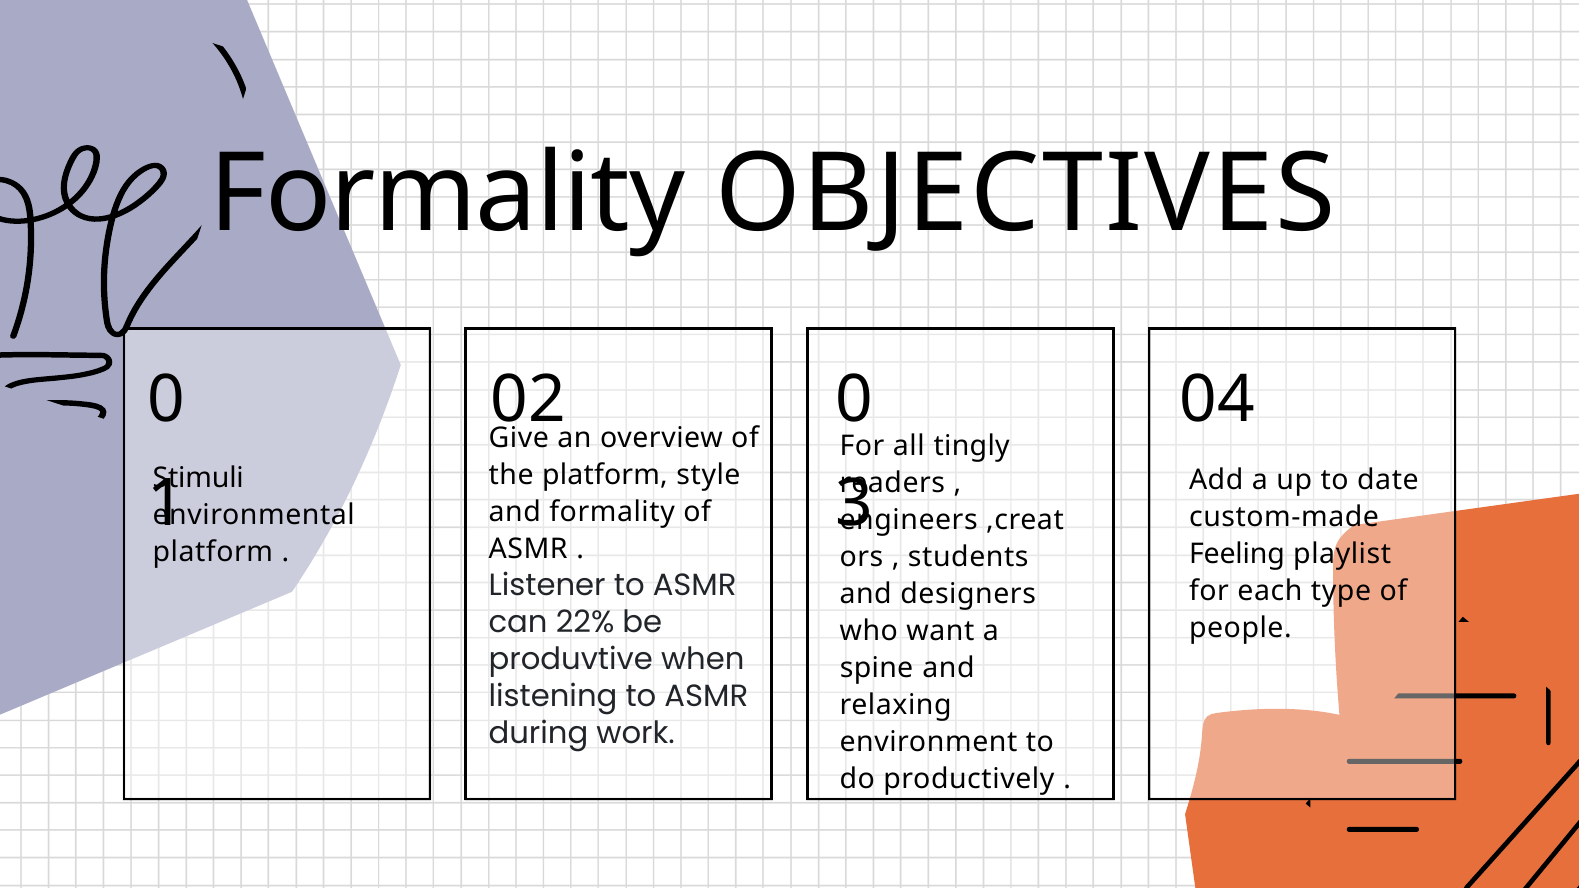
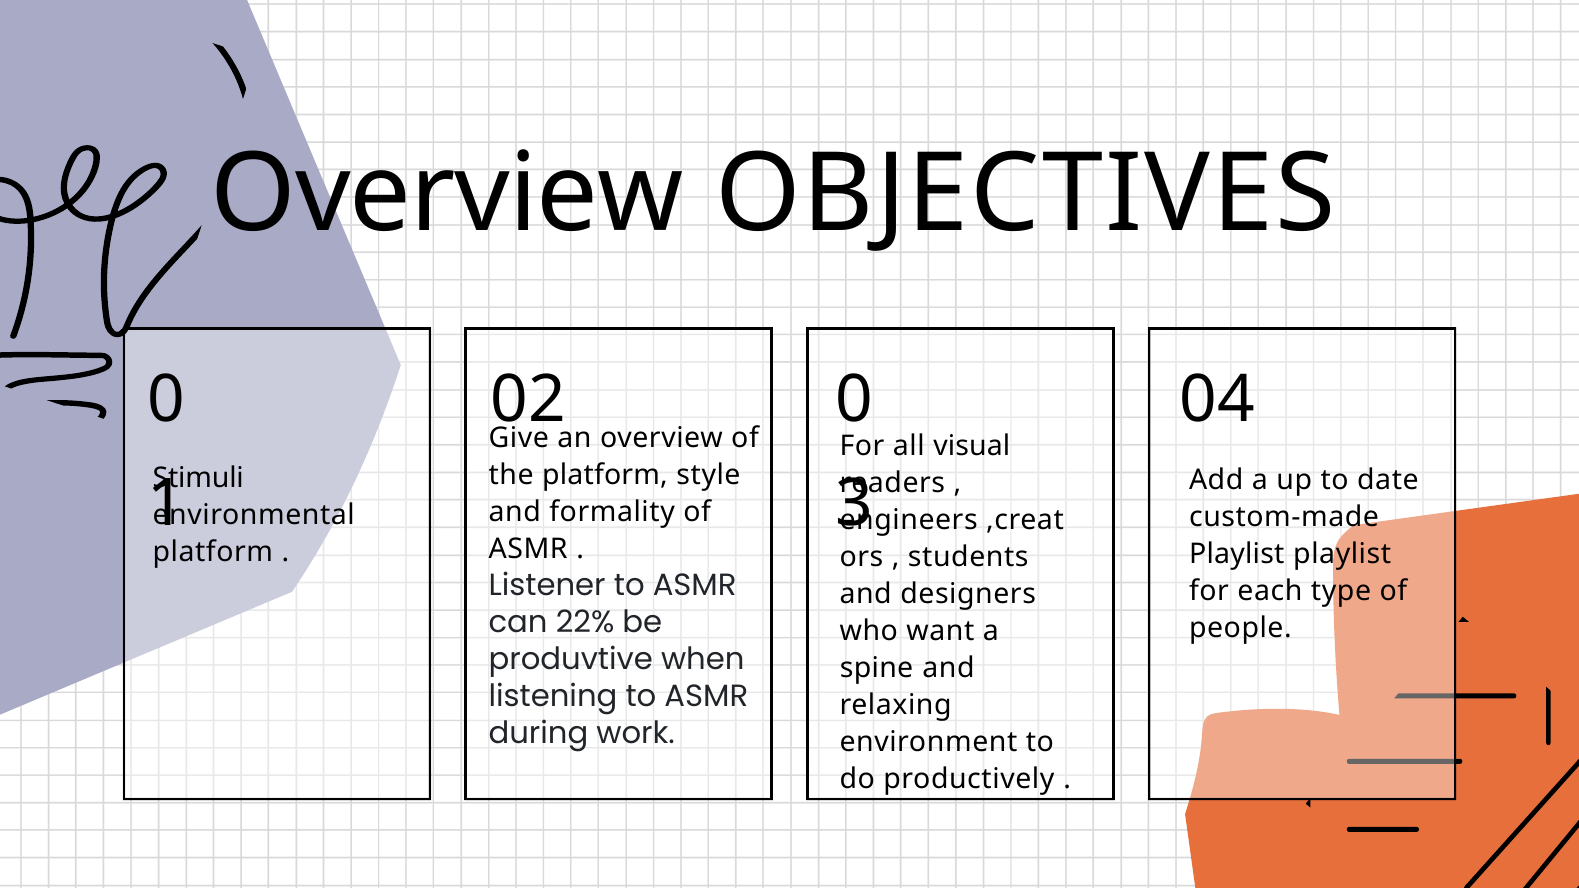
Formality: Formality -> Overview (447, 194)
tingly: tingly -> visual (972, 446)
Feeling: Feeling -> Playlist (1237, 554)
